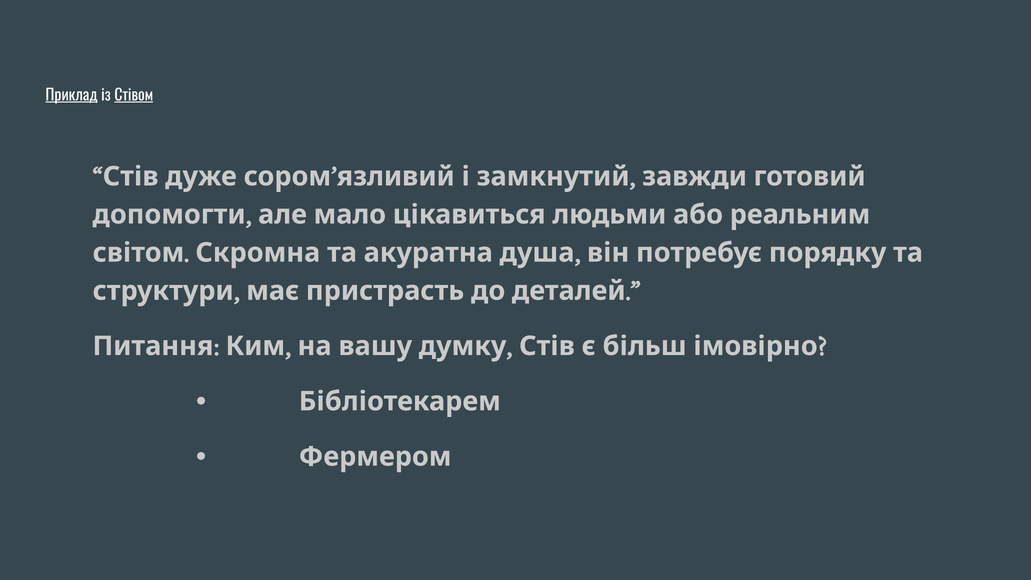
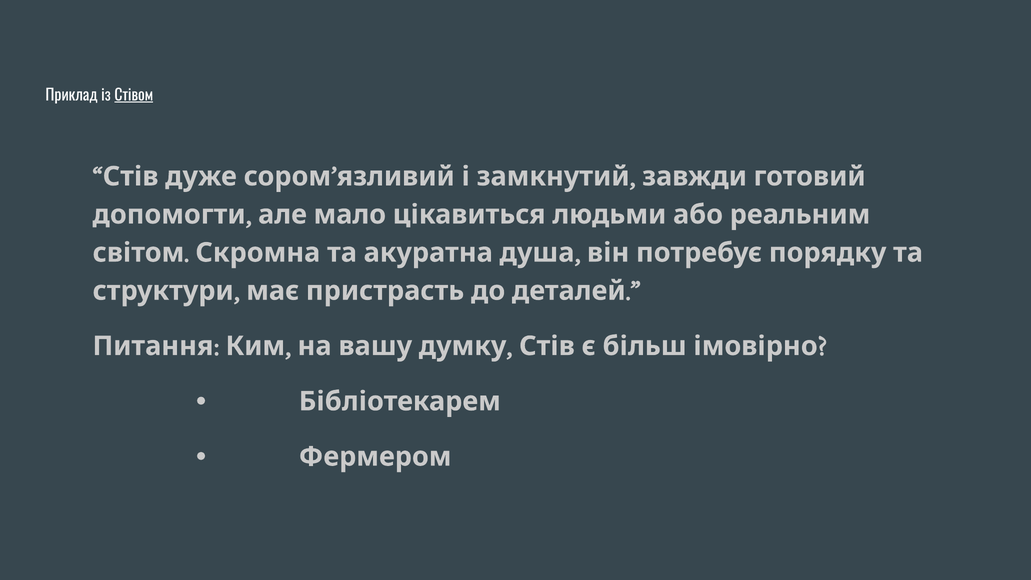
Приклад underline: present -> none (72, 95)
